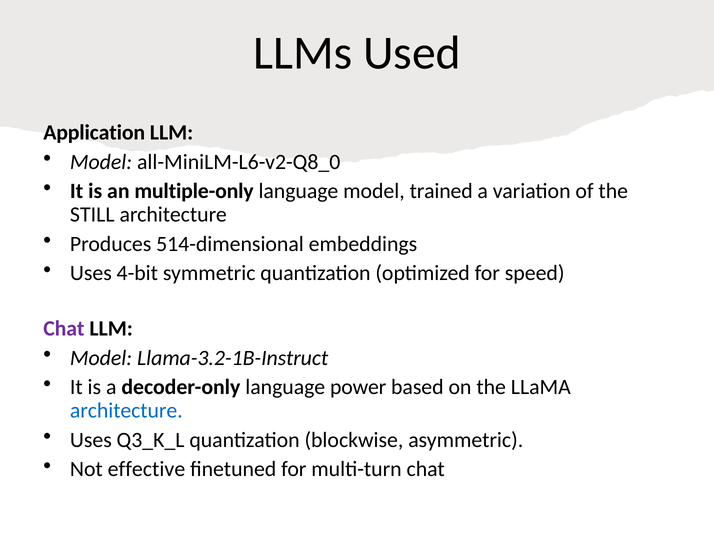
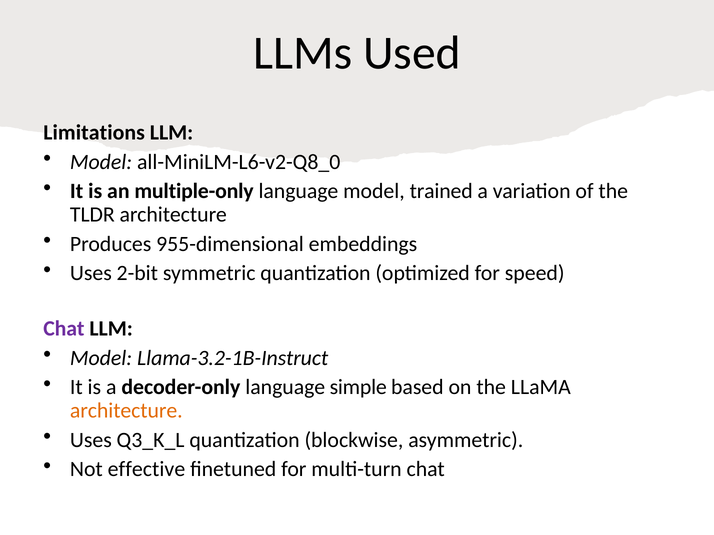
Application: Application -> Limitations (94, 133)
STILL: STILL -> TLDR (92, 215)
514-dimensional: 514-dimensional -> 955-dimensional (230, 244)
4-bit: 4-bit -> 2-bit (137, 274)
power: power -> simple (358, 387)
architecture colour: blue -> orange (126, 411)
